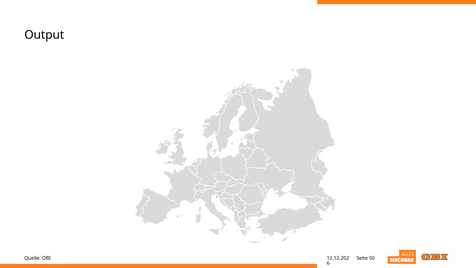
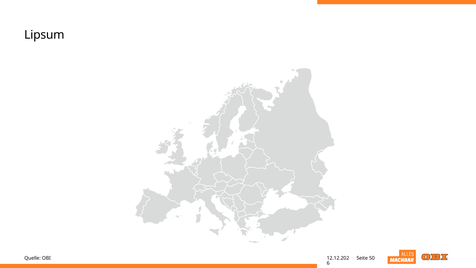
Output: Output -> Lipsum (44, 35)
